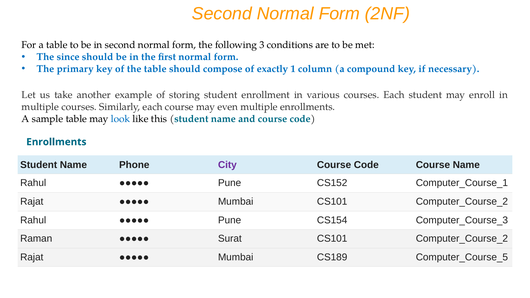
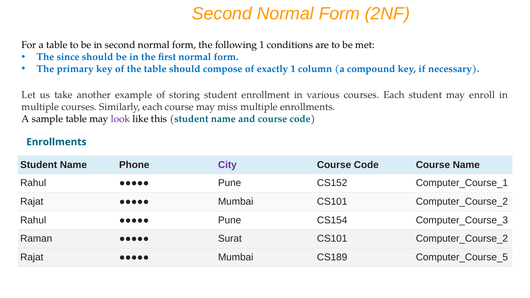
following 3: 3 -> 1 (262, 45)
even: even -> miss (228, 107)
look colour: blue -> purple (120, 119)
